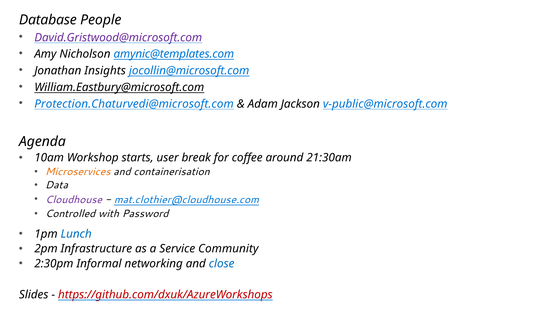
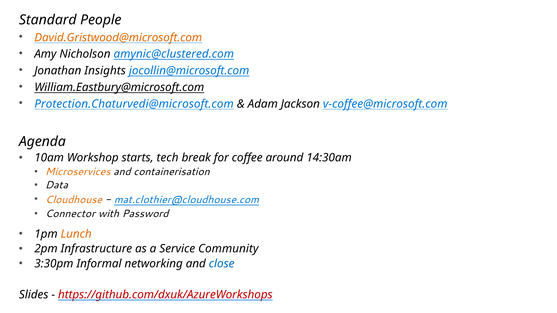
Database: Database -> Standard (48, 20)
David.Gristwood@microsoft.com colour: purple -> orange (118, 38)
amynic@templates.com: amynic@templates.com -> amynic@clustered.com (174, 54)
v-public@microsoft.com: v-public@microsoft.com -> v-coffee@microsoft.com (385, 104)
user: user -> tech (168, 158)
21:30am: 21:30am -> 14:30am (329, 158)
Cloudhouse colour: purple -> orange (74, 200)
Controlled: Controlled -> Connector (70, 214)
Lunch colour: blue -> orange (76, 234)
2:30pm: 2:30pm -> 3:30pm (54, 264)
